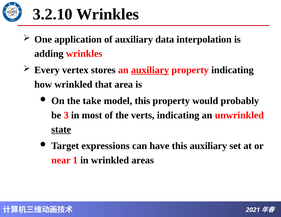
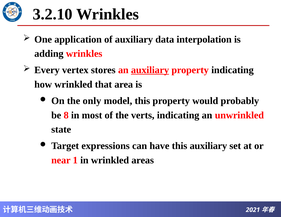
take: take -> only (92, 101)
3: 3 -> 8 (66, 115)
state underline: present -> none (61, 130)
